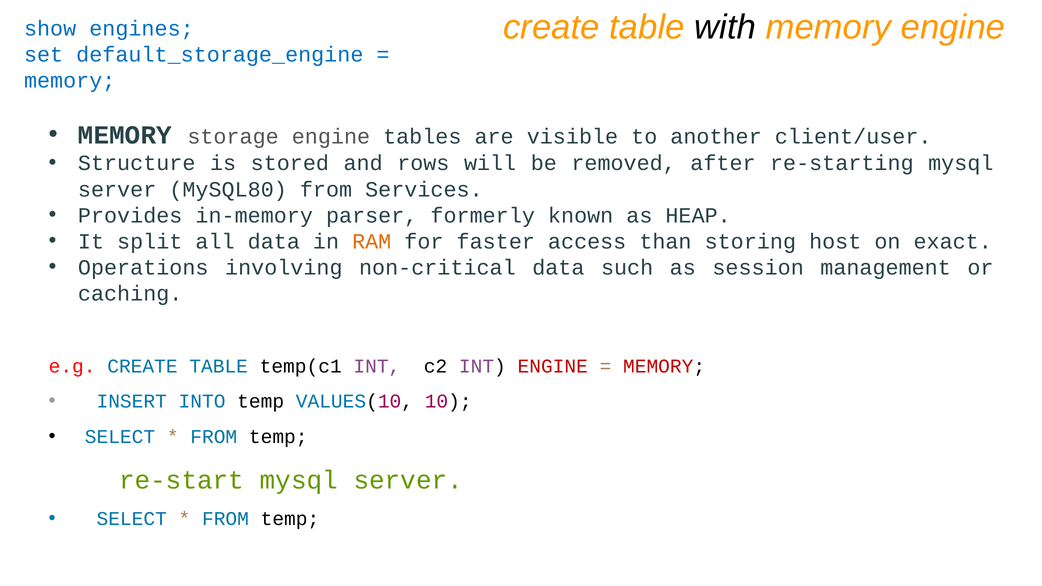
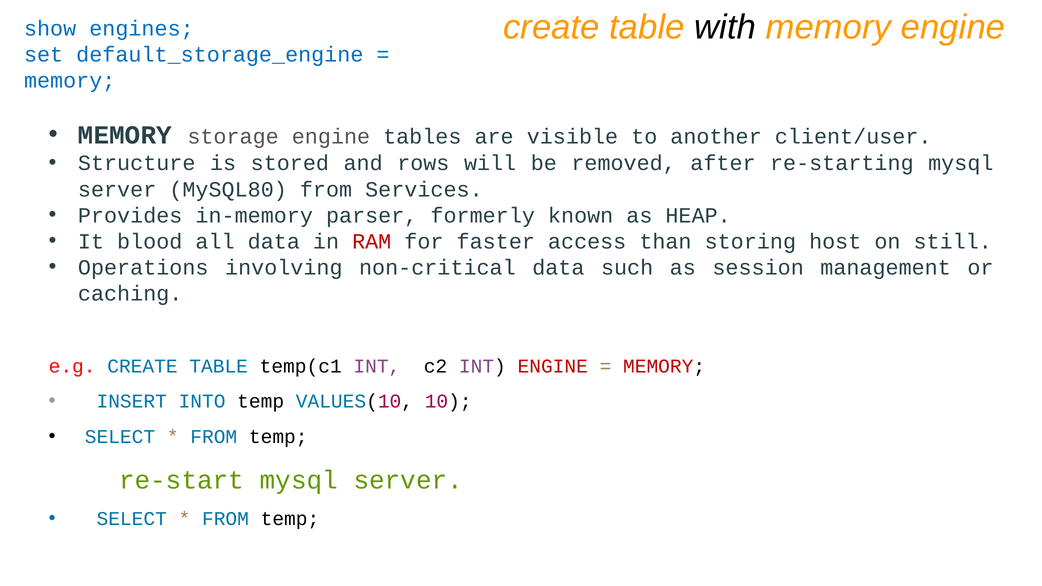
split: split -> blood (150, 241)
RAM colour: orange -> red (372, 241)
exact: exact -> still (953, 241)
